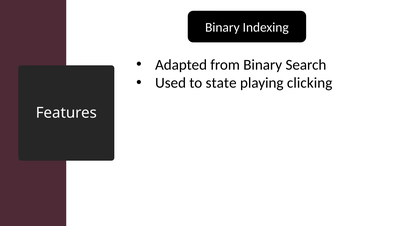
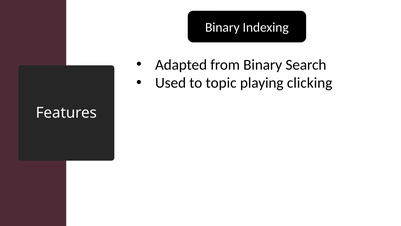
state: state -> topic (221, 83)
